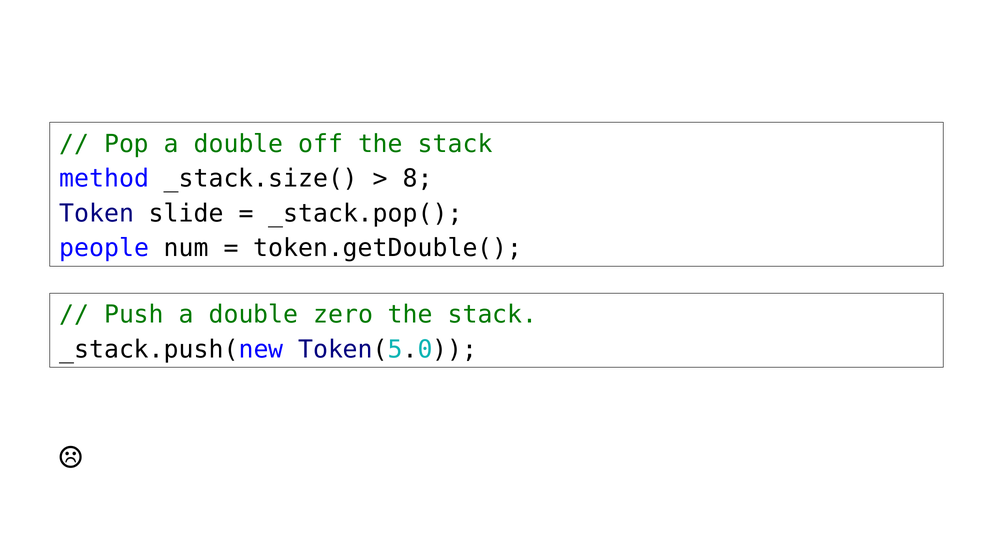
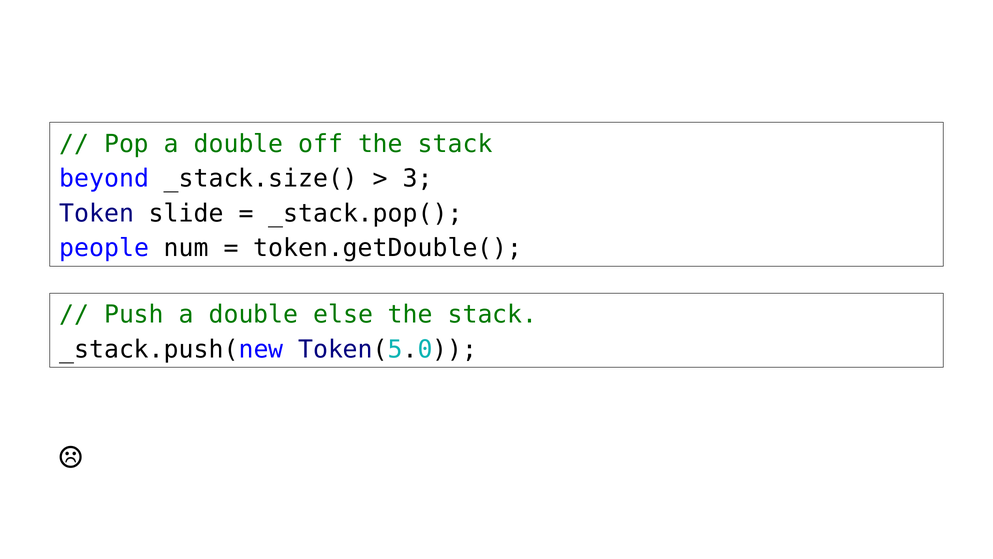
method: method -> beyond (104, 179)
8: 8 -> 3 (418, 179)
zero: zero -> else (343, 314)
